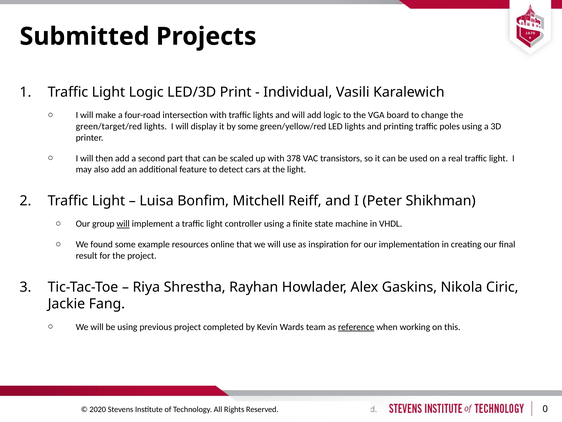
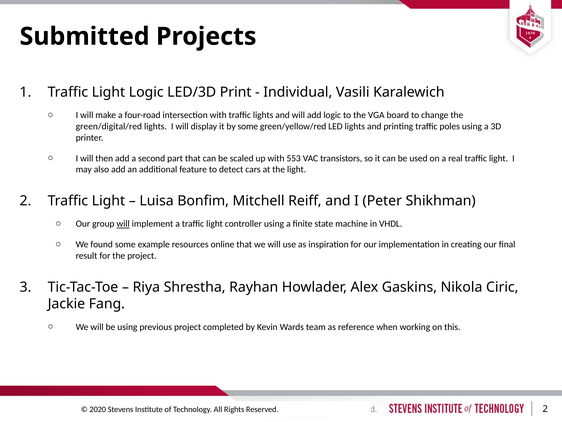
green/target/red: green/target/red -> green/digital/red (109, 126)
378: 378 -> 553 (294, 158)
reference underline: present -> none (356, 327)
0: 0 -> 2 (545, 408)
